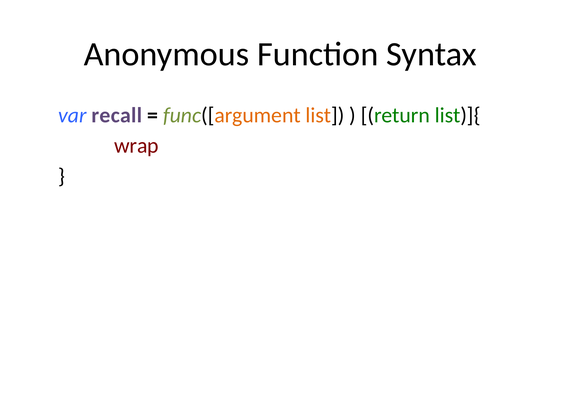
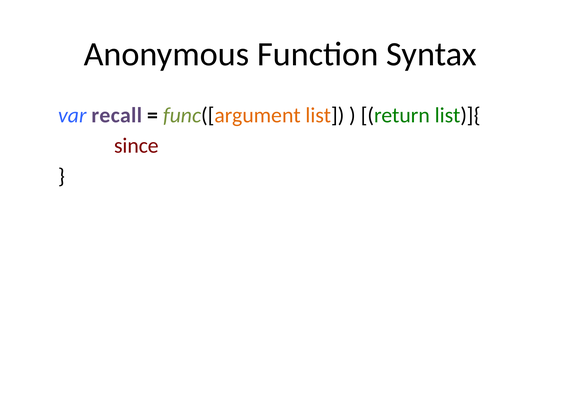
wrap: wrap -> since (136, 146)
